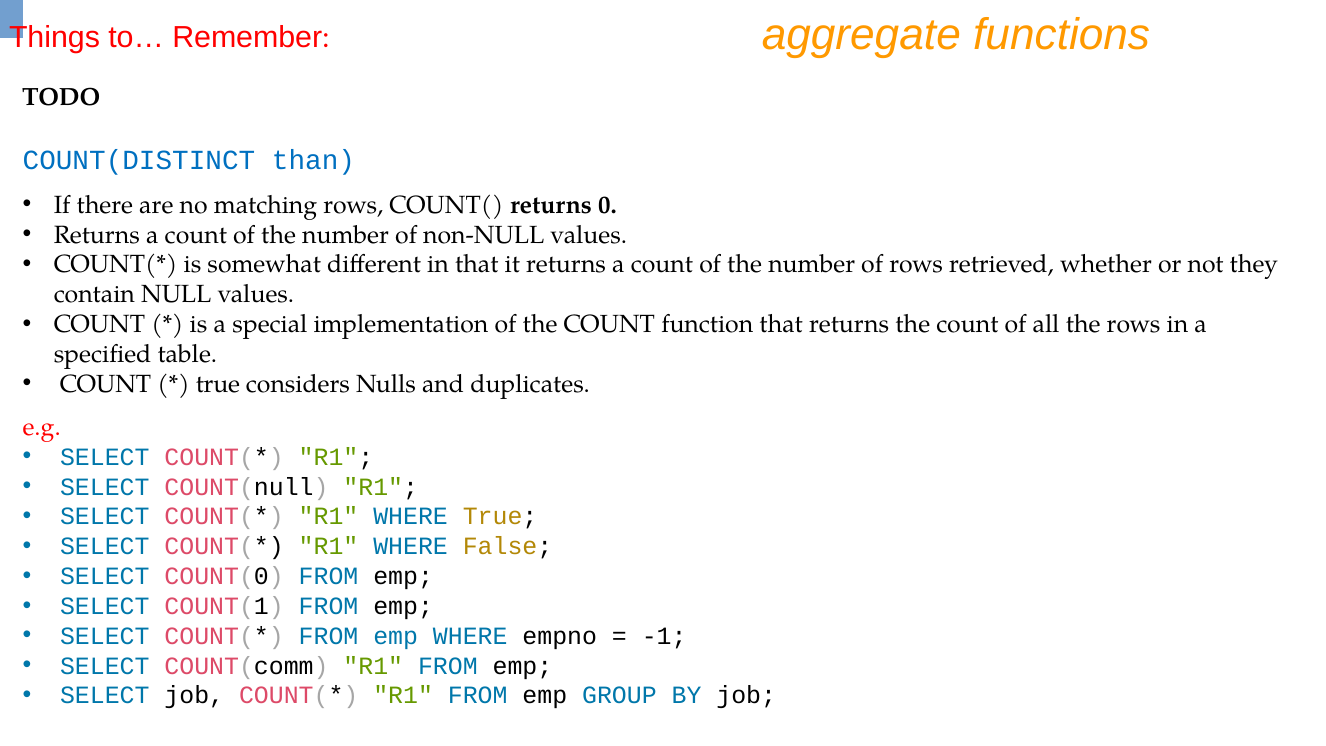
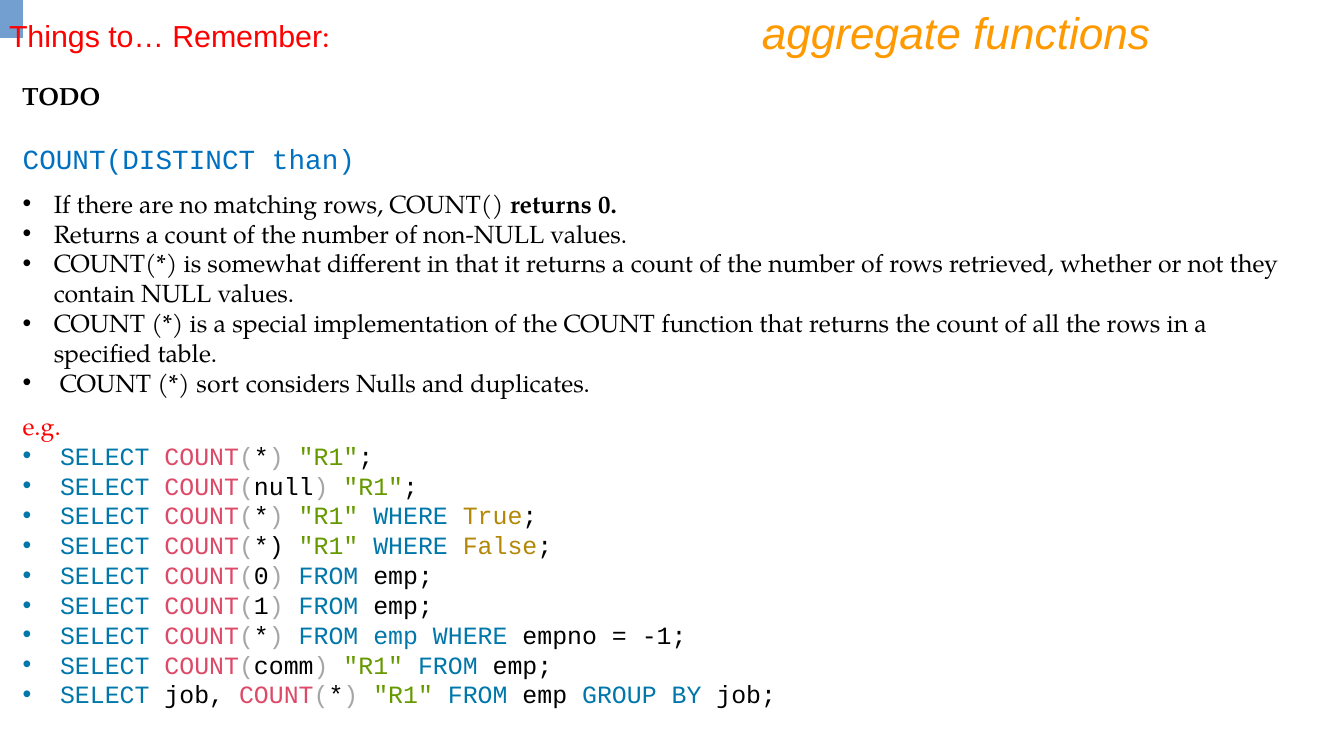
true: true -> sort (218, 384)
